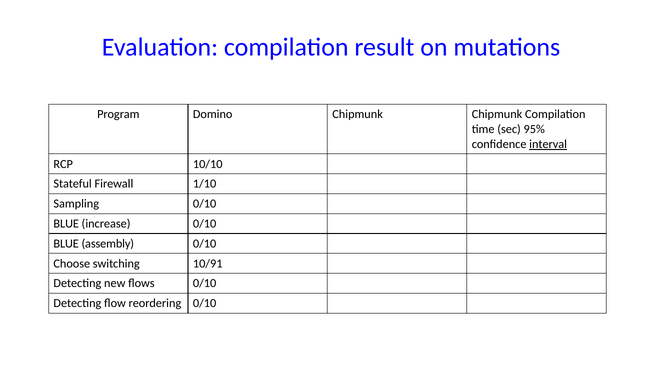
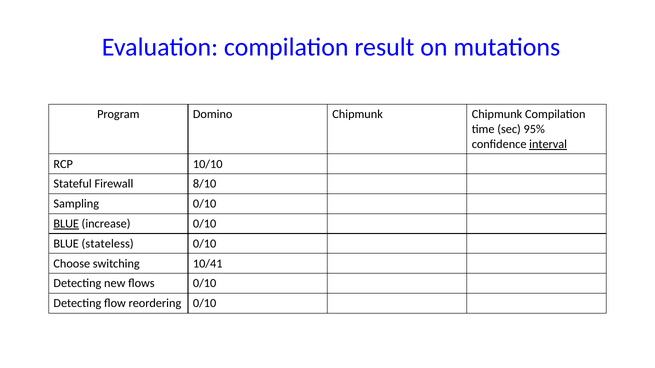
1/10: 1/10 -> 8/10 (205, 184)
BLUE underline: none -> present (66, 224)
assembly: assembly -> stateless (108, 244)
10/91: 10/91 -> 10/41 (208, 264)
